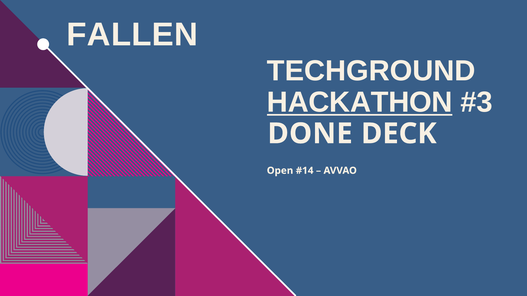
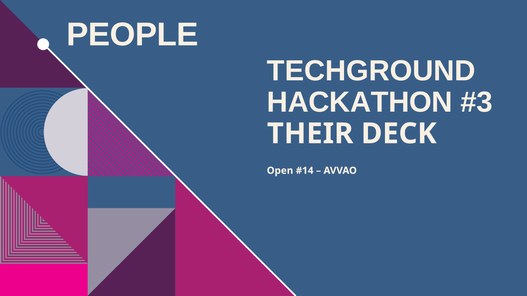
FALLEN: FALLEN -> PEOPLE (133, 35)
HACKATHON underline: present -> none (360, 102)
DONE: DONE -> THEIR (310, 134)
